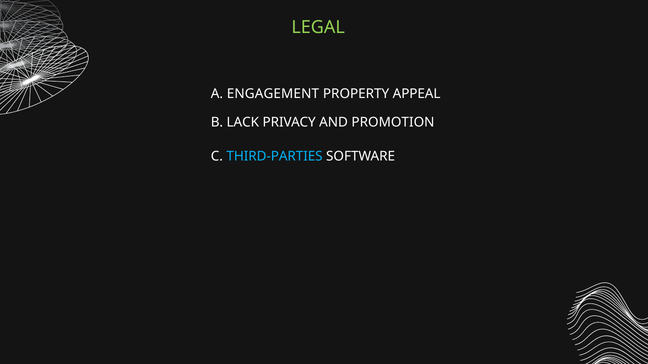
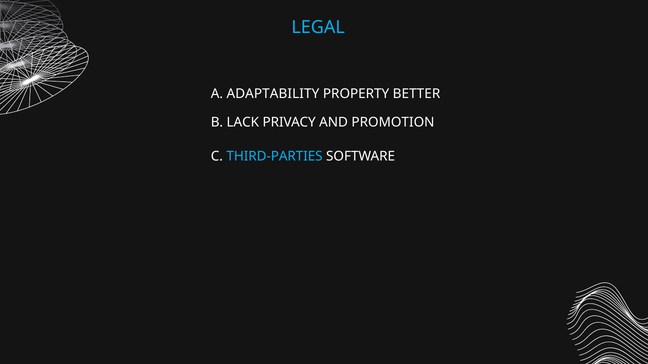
LEGAL colour: light green -> light blue (318, 27)
ENGAGEMENT: ENGAGEMENT -> ADAPTABILITY (273, 94)
APPEAL: APPEAL -> BETTER (417, 94)
